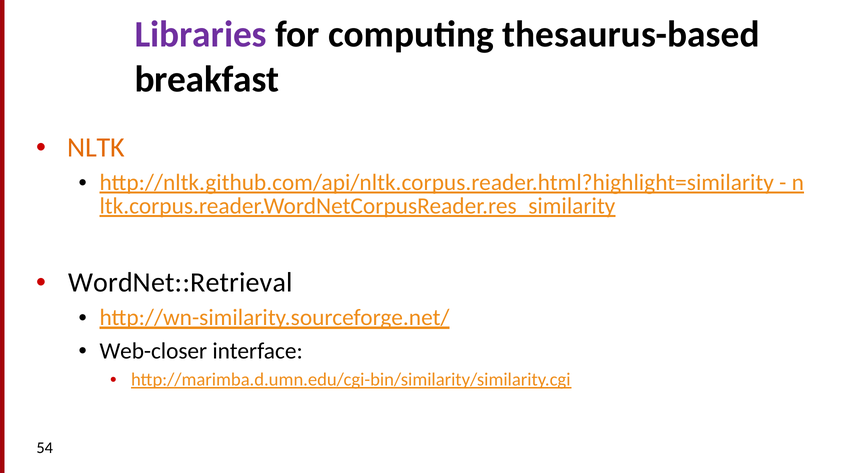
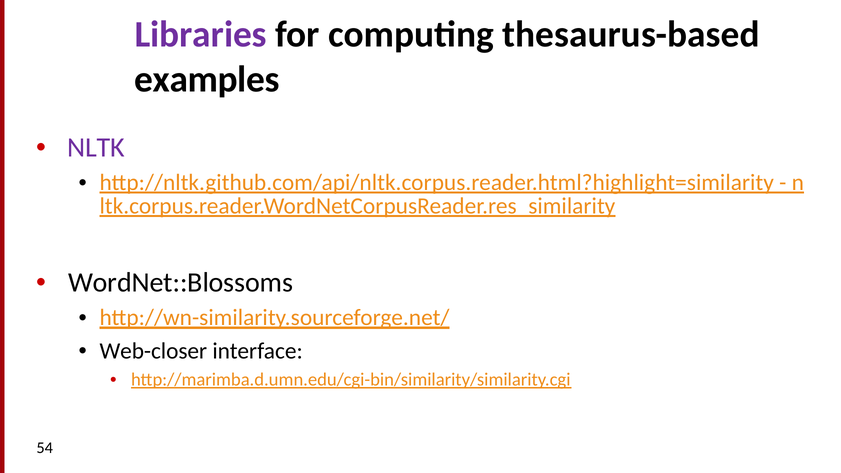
breakfast: breakfast -> examples (207, 79)
NLTK colour: orange -> purple (96, 147)
WordNet::Retrieval: WordNet::Retrieval -> WordNet::Blossoms (181, 283)
